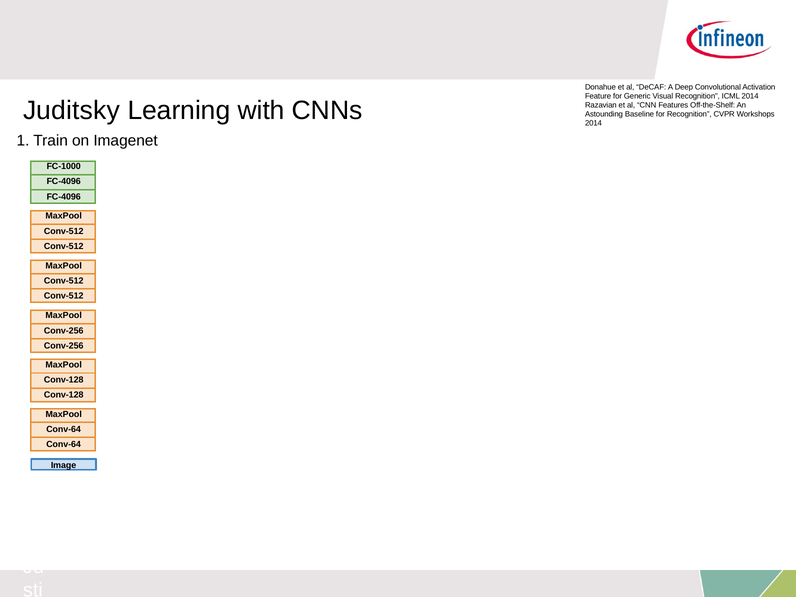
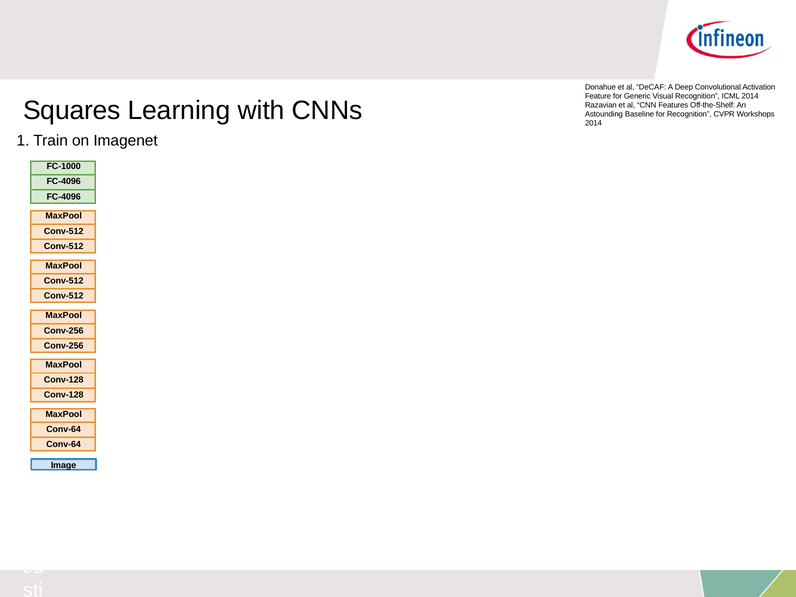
Juditsky: Juditsky -> Squares (72, 110)
